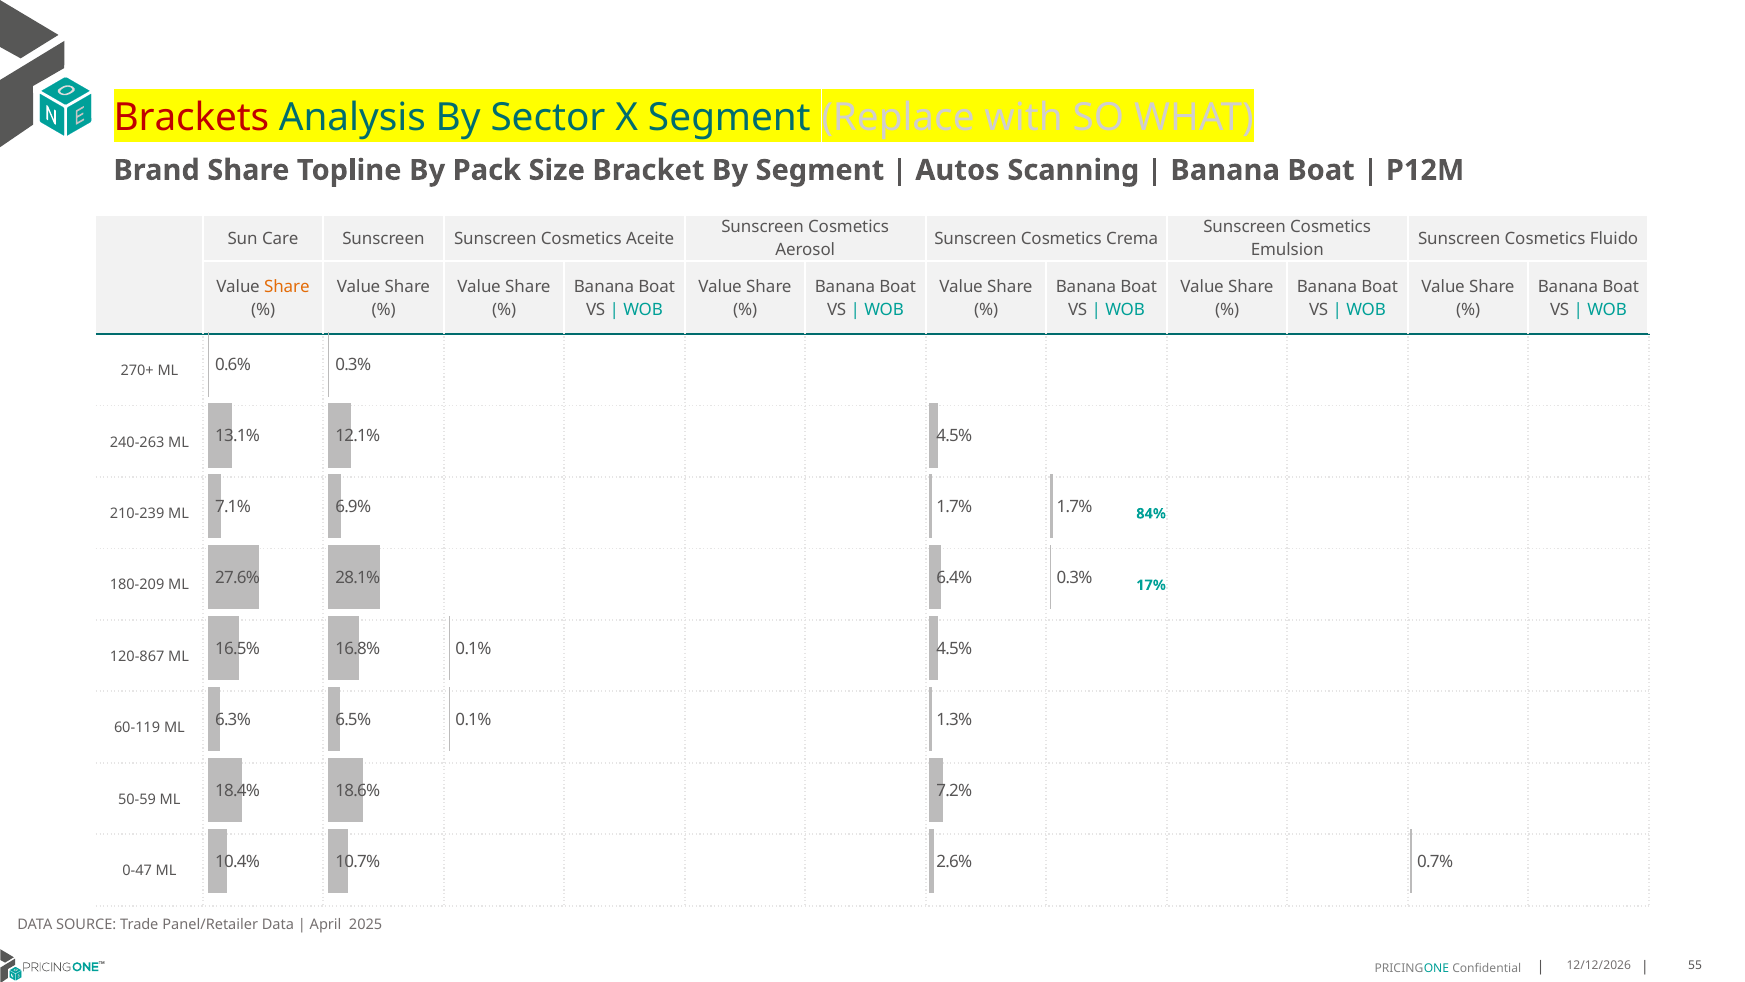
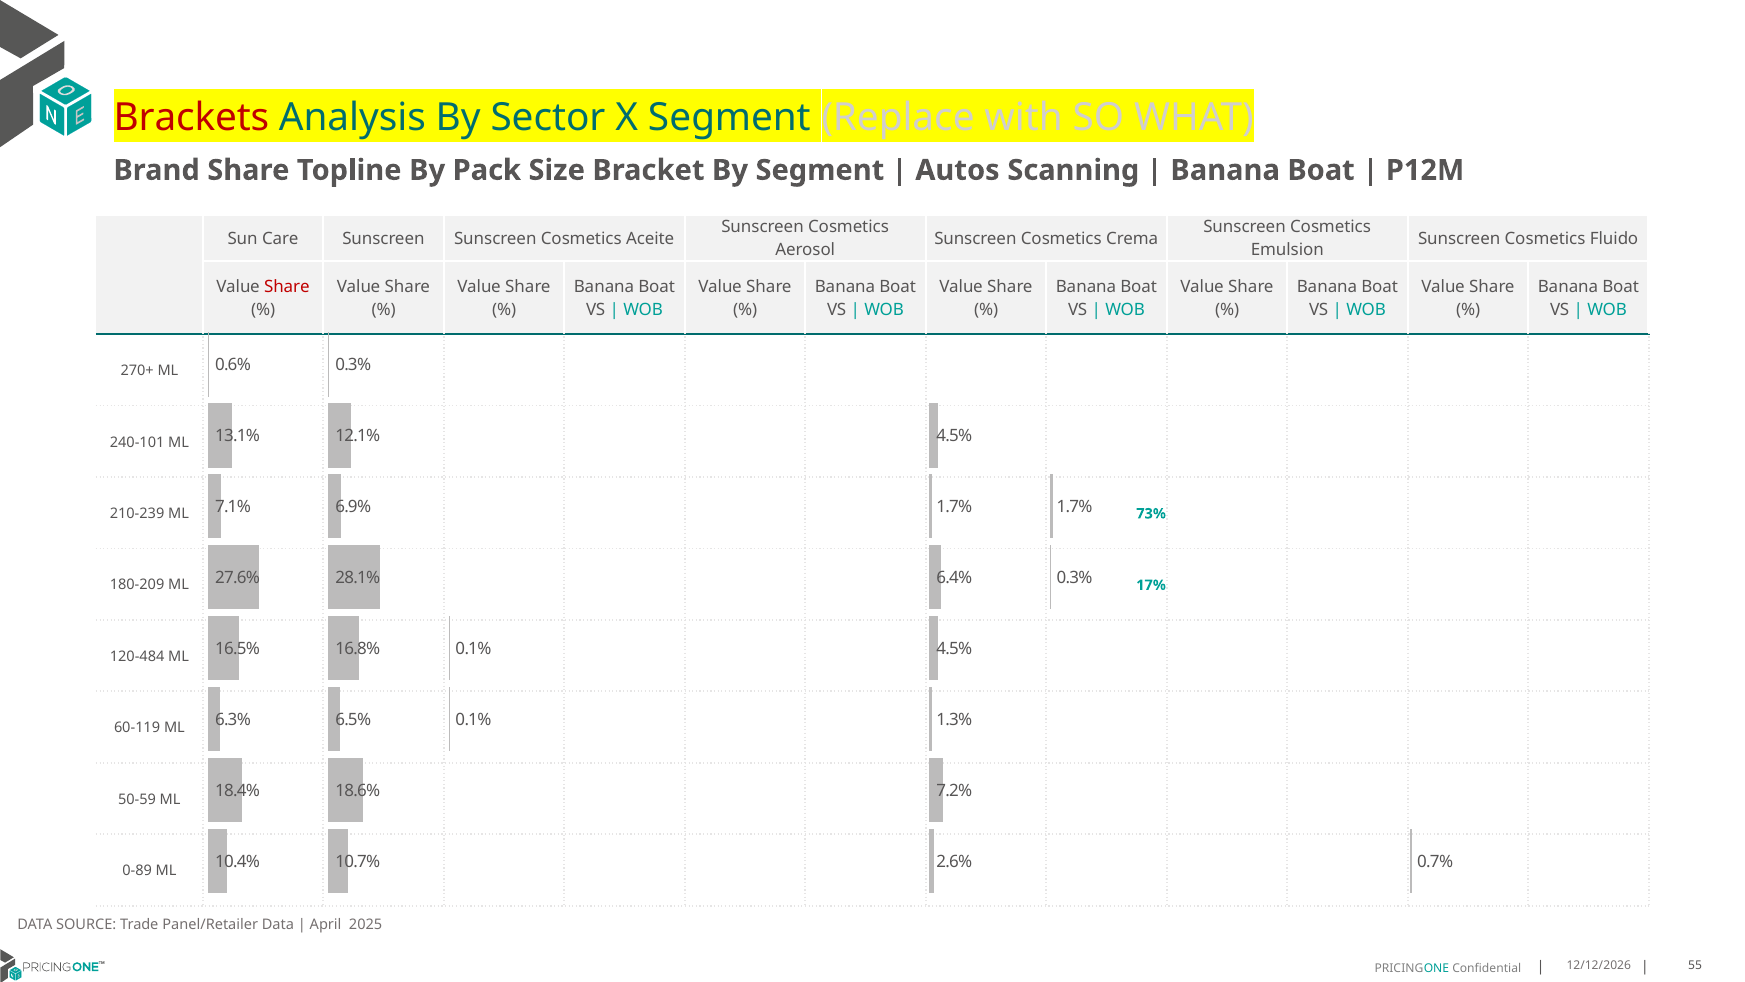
Share colour: orange -> red (287, 287)
240-263: 240-263 -> 240-101 (137, 442)
84%: 84% -> 73% (1151, 513)
120-867: 120-867 -> 120-484 (137, 656)
0-47: 0-47 -> 0-89 (137, 871)
